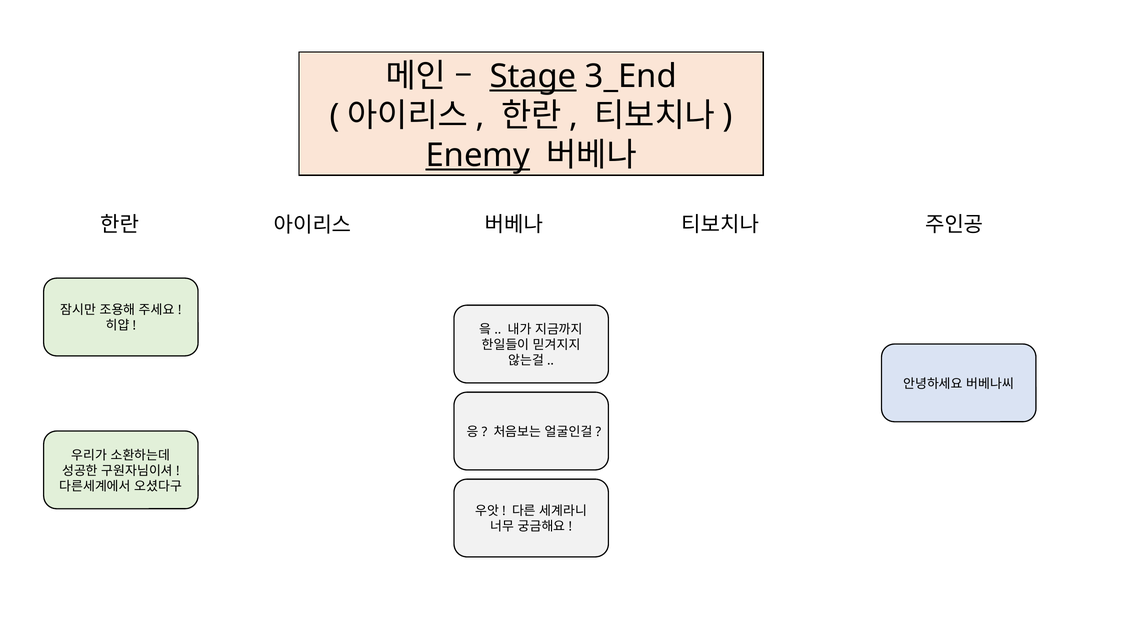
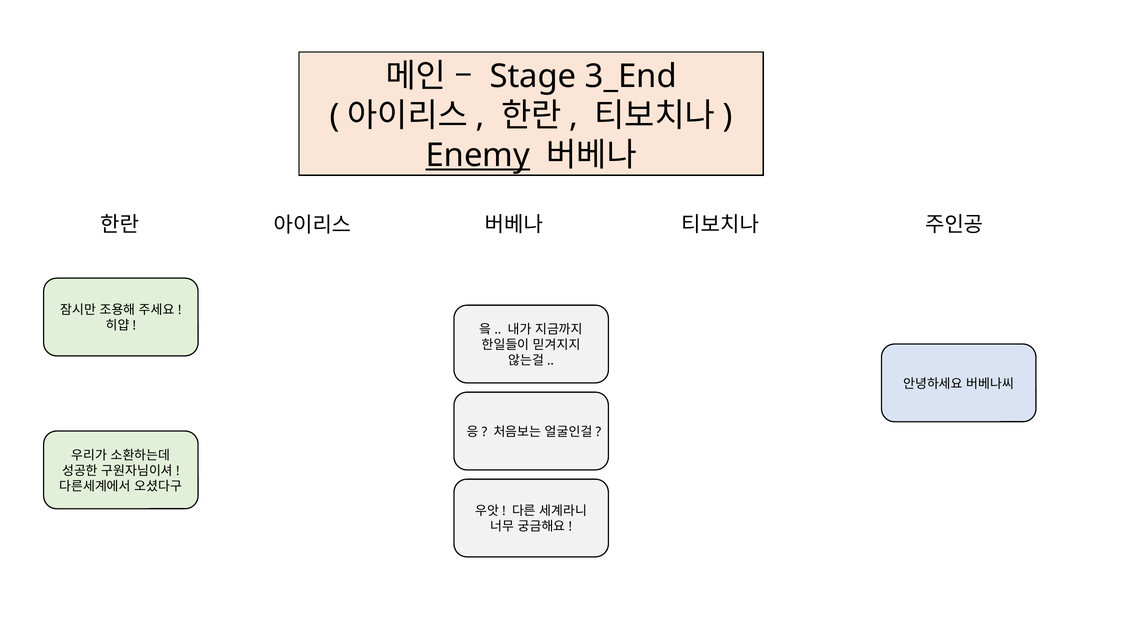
Stage underline: present -> none (533, 76)
